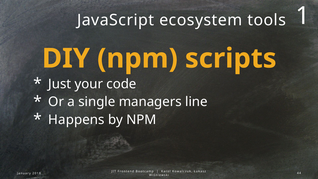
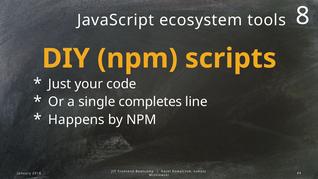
1: 1 -> 8 (303, 16)
managers: managers -> completes (150, 102)
